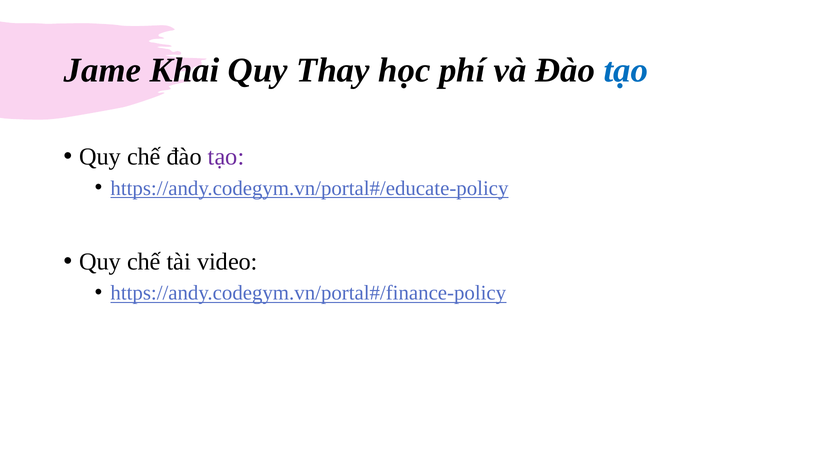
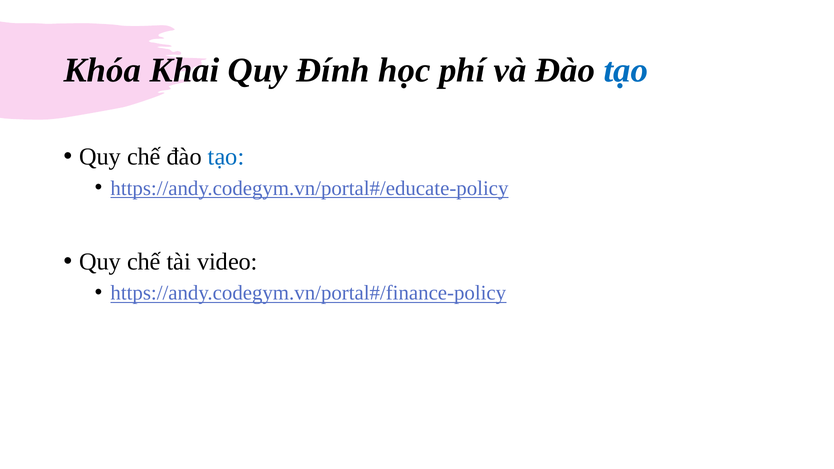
Jame: Jame -> Khóa (102, 70)
Thay: Thay -> Đính (333, 70)
tạo colour: purple -> blue (226, 157)
